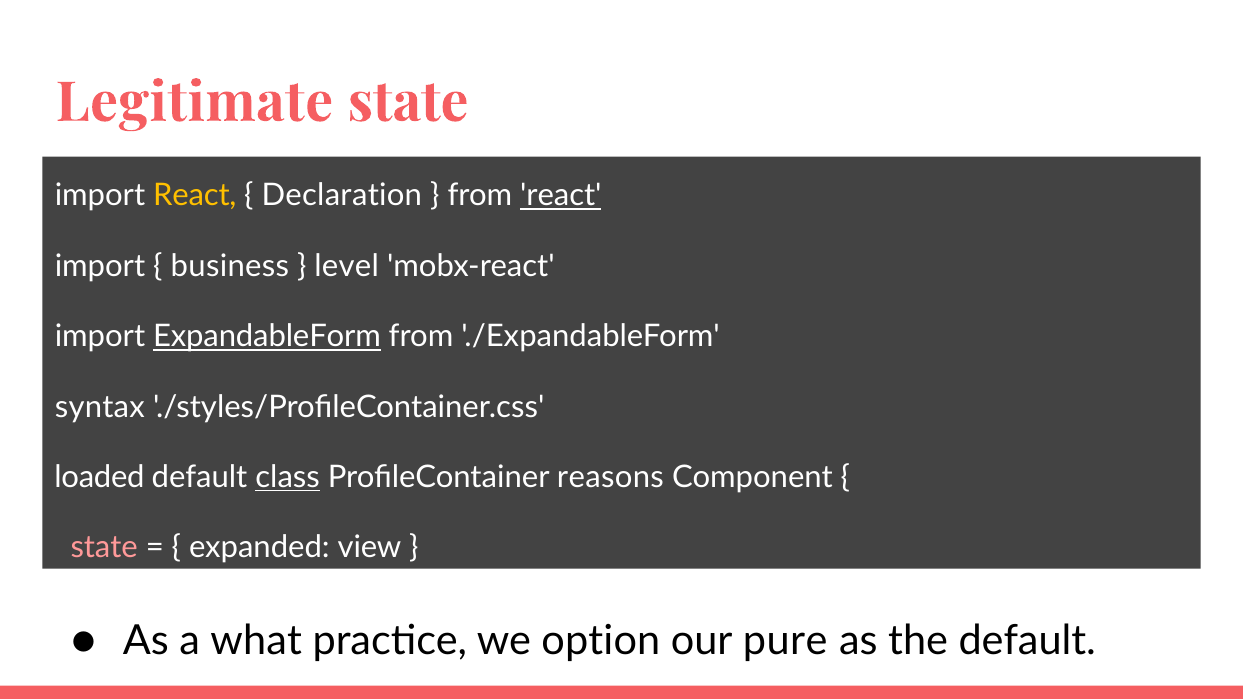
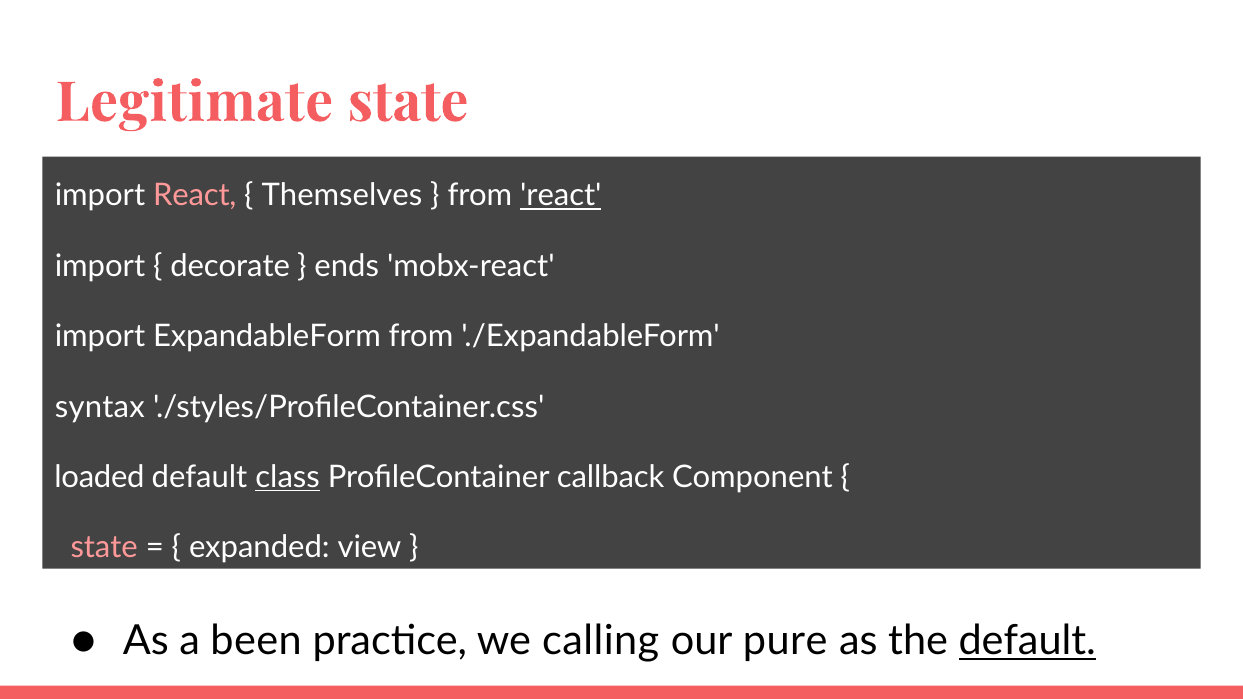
React colour: yellow -> pink (195, 195)
Declaration: Declaration -> Themselves (342, 195)
business: business -> decorate (230, 266)
level: level -> ends (347, 266)
ExpandableForm underline: present -> none (267, 336)
reasons: reasons -> callback (611, 477)
what: what -> been (256, 641)
option: option -> calling (601, 641)
default underline: none -> present (1027, 641)
